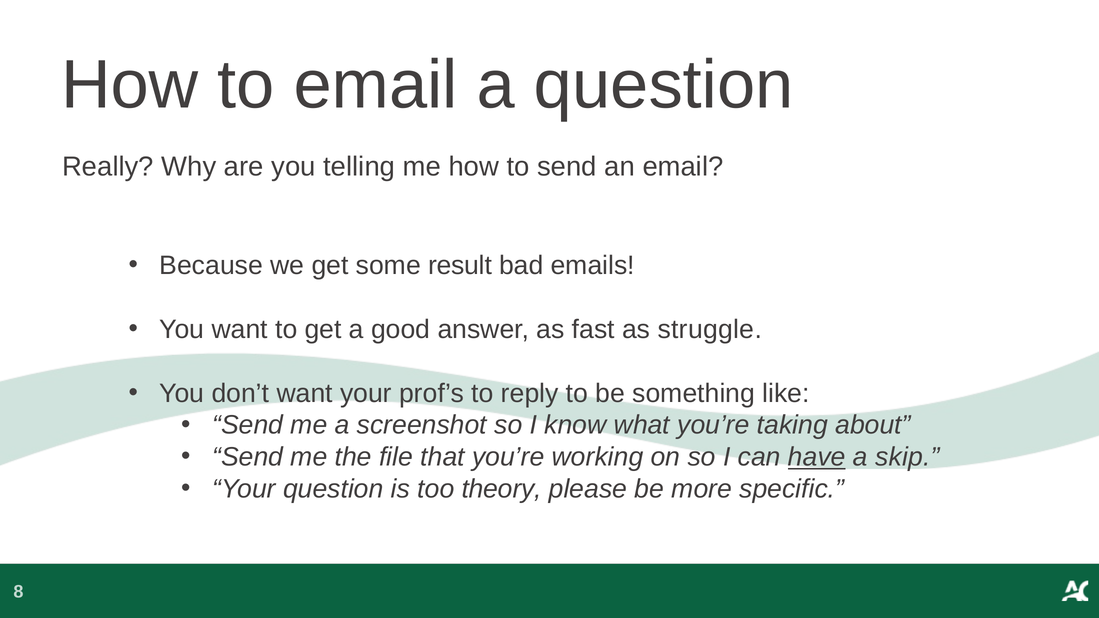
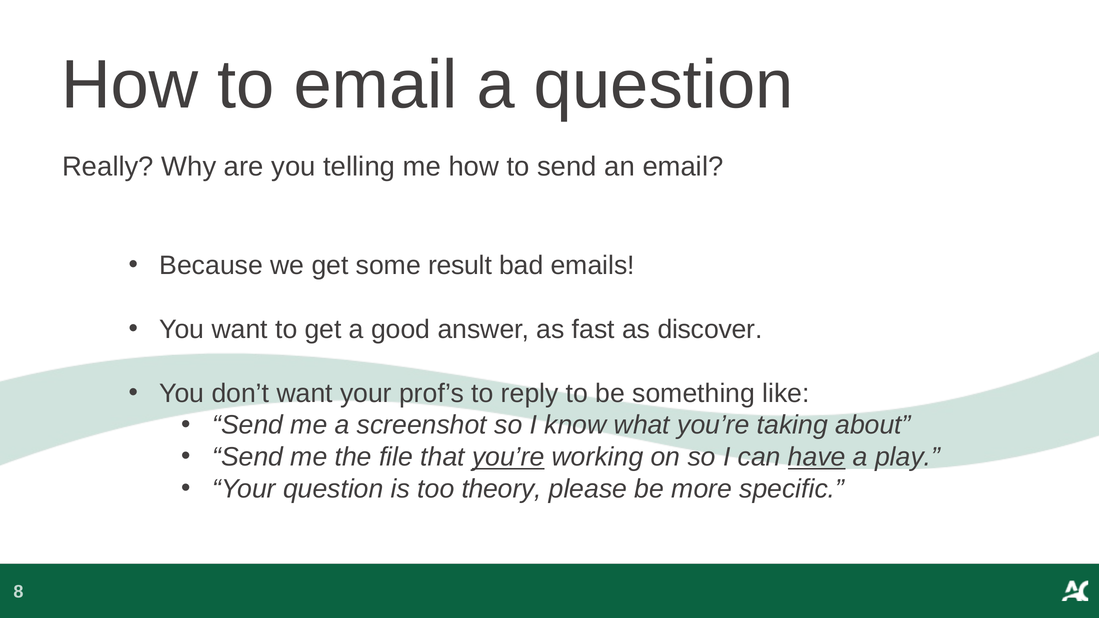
struggle: struggle -> discover (710, 329)
you’re underline: none -> present (508, 457)
skip: skip -> play (908, 457)
